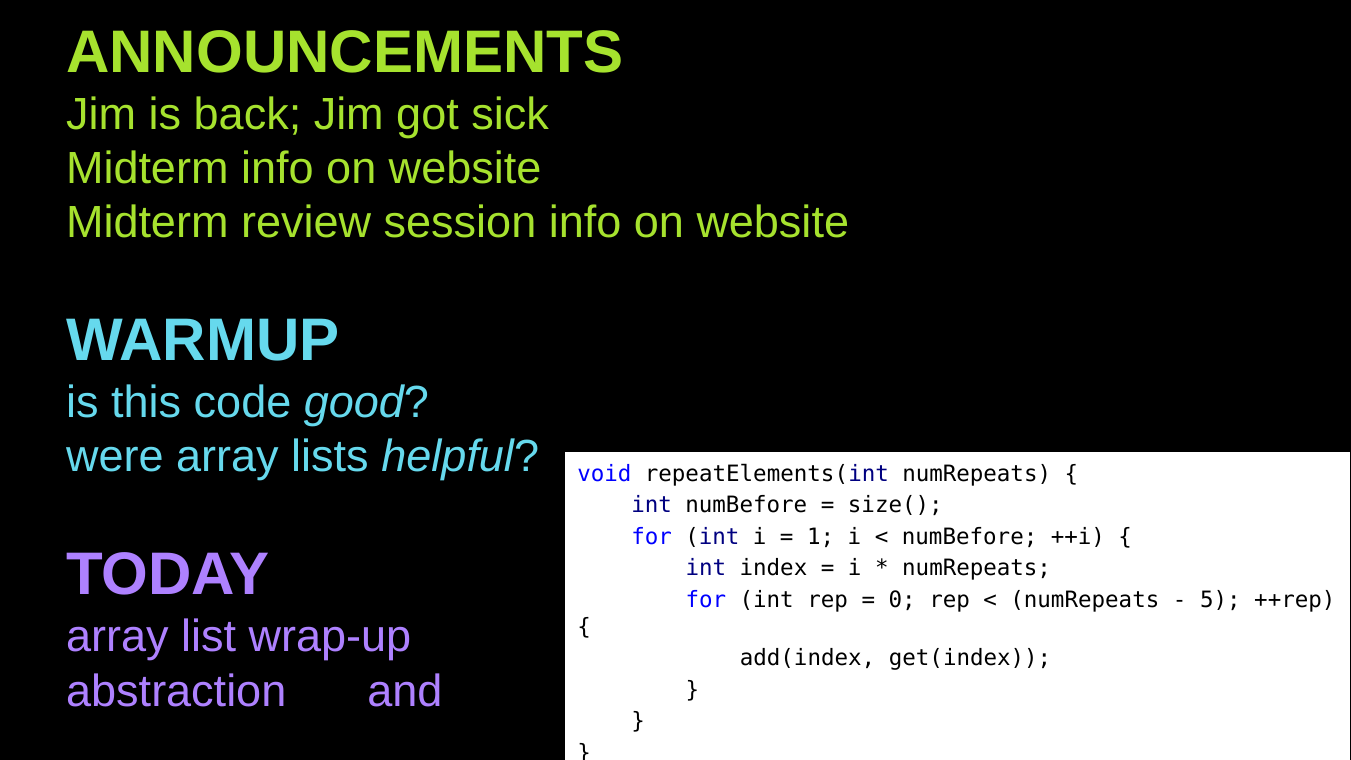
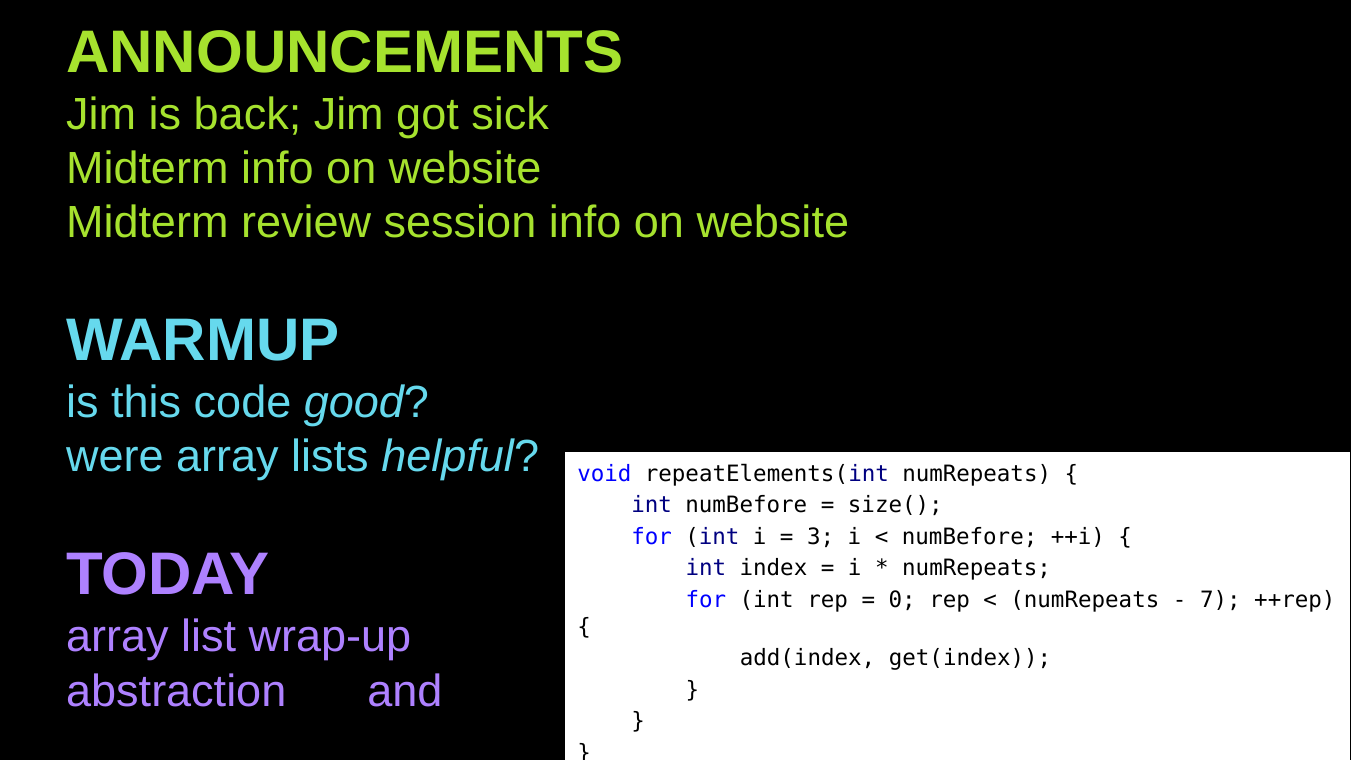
1: 1 -> 3 (821, 537)
5: 5 -> 7 (1220, 600)
